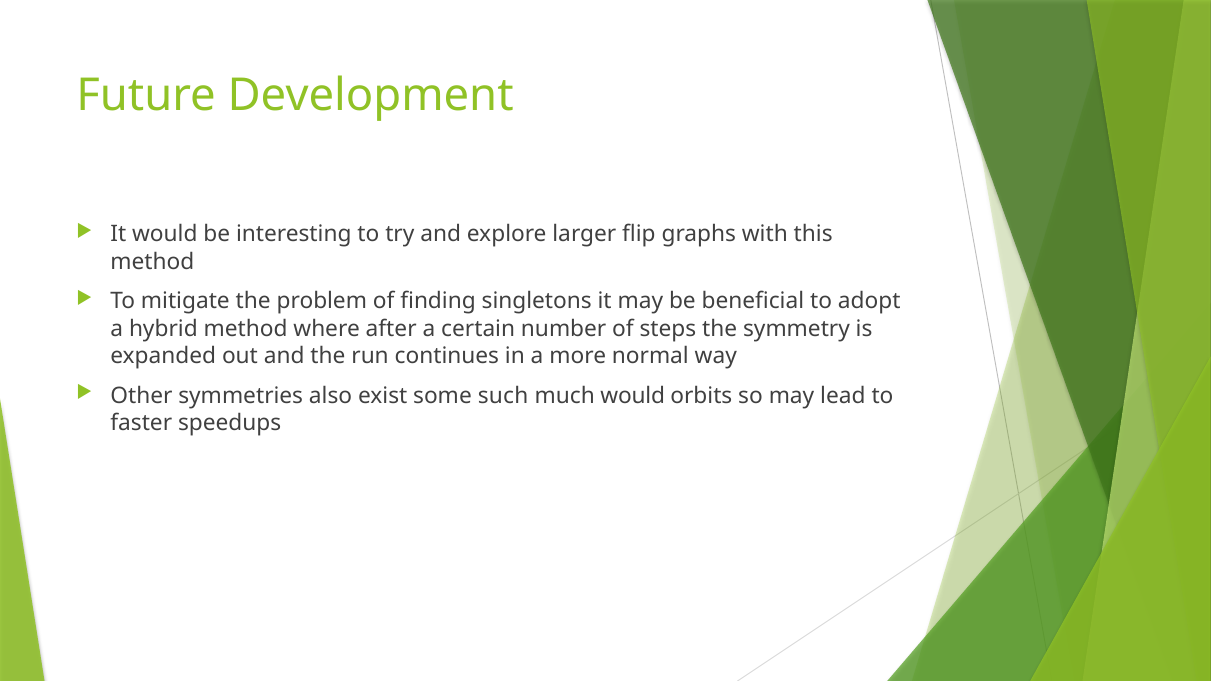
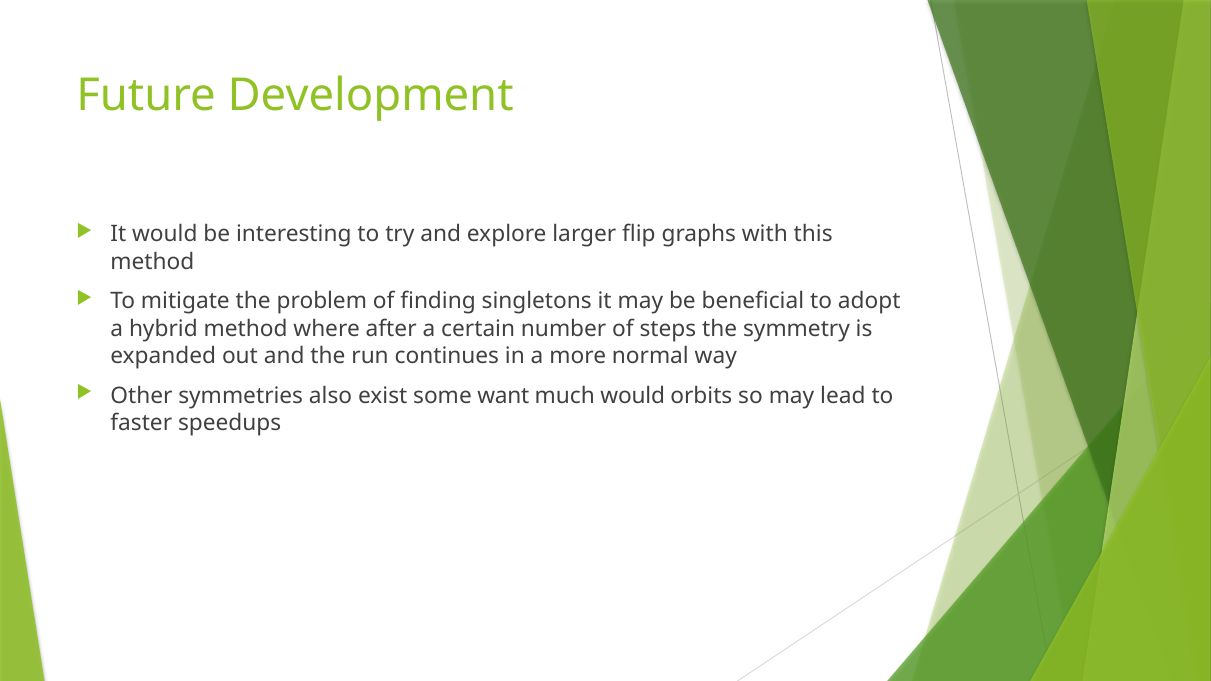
such: such -> want (503, 396)
